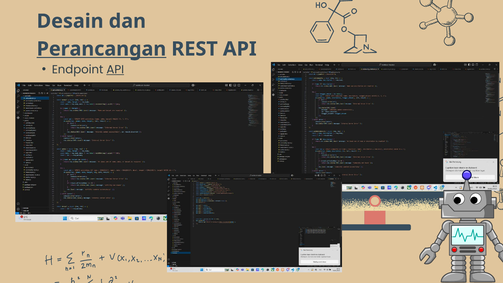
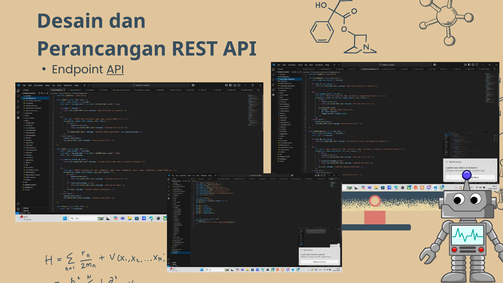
Perancangan underline: present -> none (101, 49)
